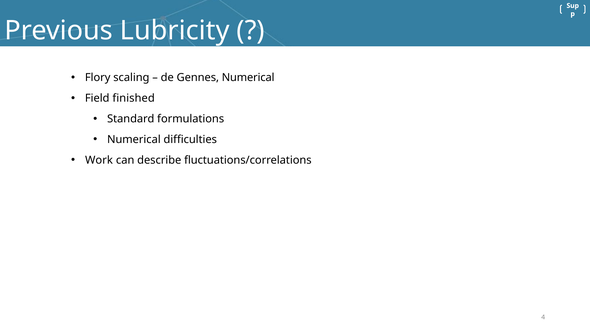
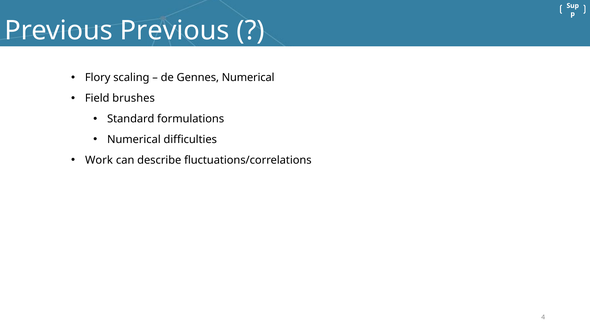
Previous Lubricity: Lubricity -> Previous (175, 31)
finished: finished -> brushes (134, 98)
